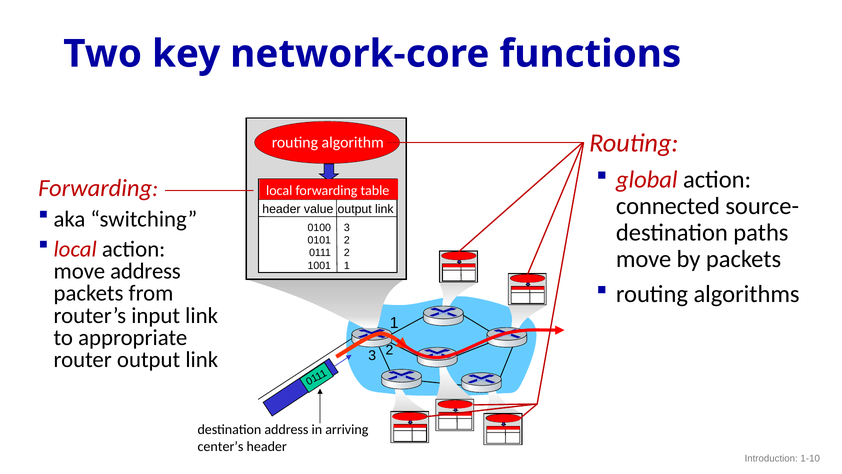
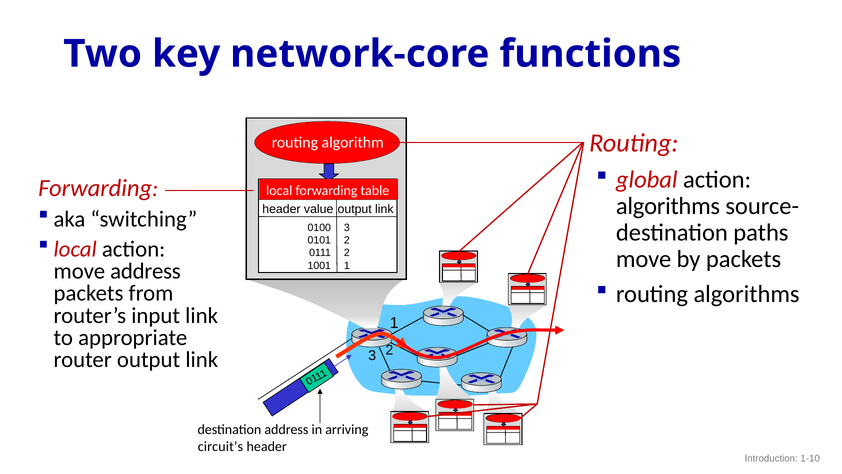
connected: connected -> algorithms (668, 206)
center’s: center’s -> circuit’s (220, 446)
